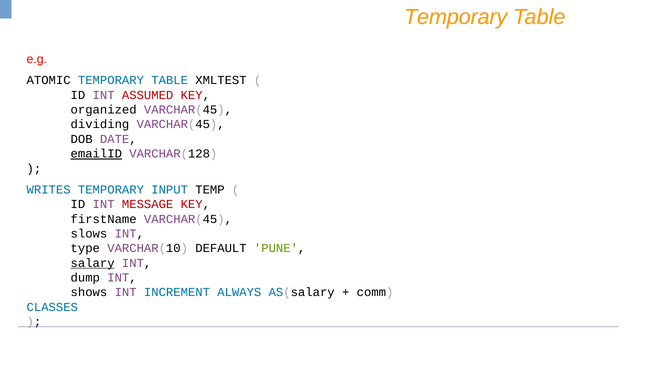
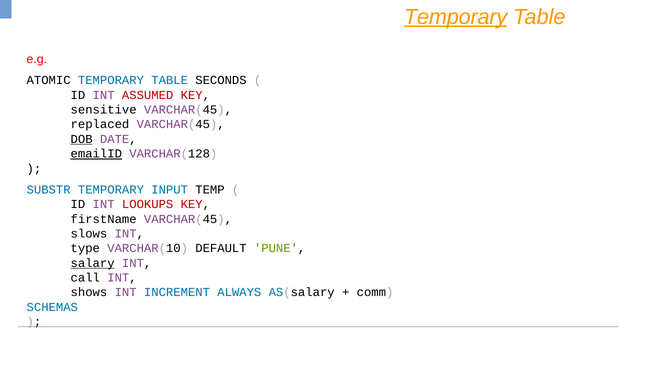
Temporary underline: none -> present (456, 17)
XMLTEST: XMLTEST -> SECONDS (221, 80)
organized: organized -> sensitive (104, 110)
dividing: dividing -> replaced (100, 124)
DOB underline: none -> present (82, 139)
WRITES: WRITES -> SUBSTR (49, 190)
MESSAGE: MESSAGE -> LOOKUPS (148, 204)
dump: dump -> call (85, 278)
CLASSES: CLASSES -> SCHEMAS (52, 307)
